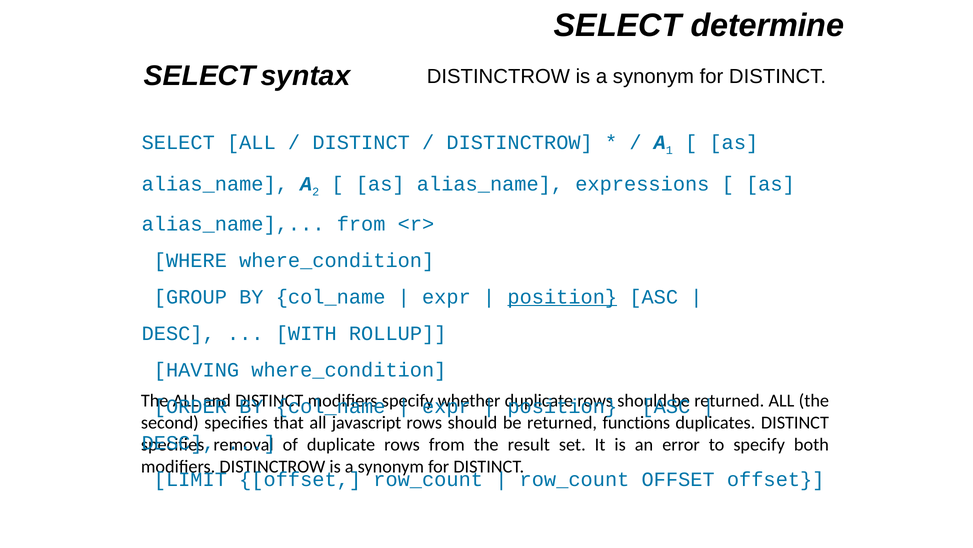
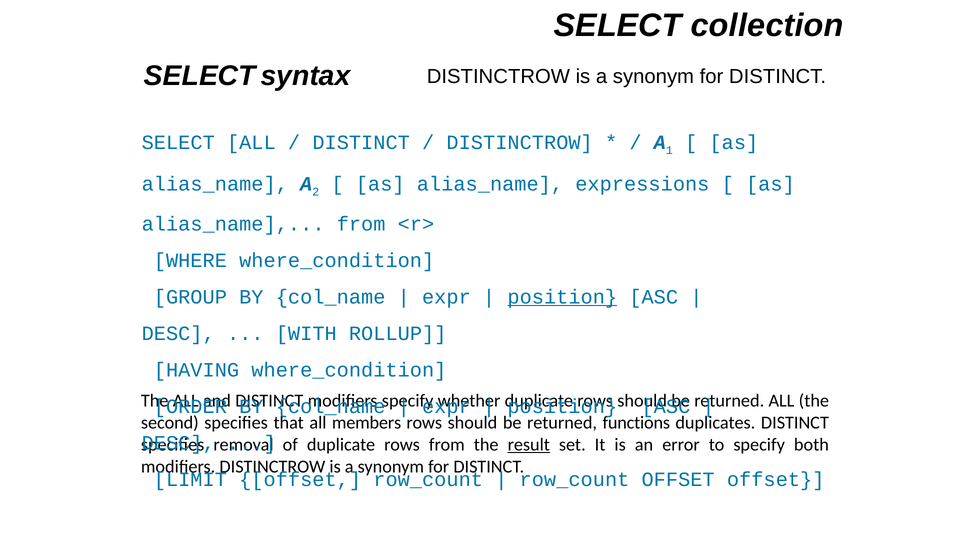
determine: determine -> collection (767, 25)
javascript: javascript -> members (367, 422)
result underline: none -> present (529, 444)
